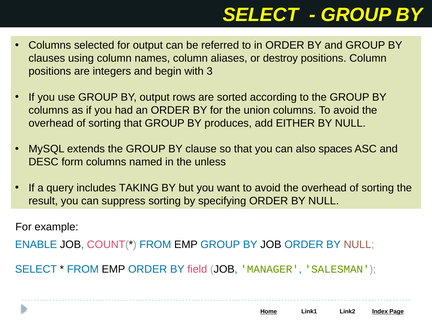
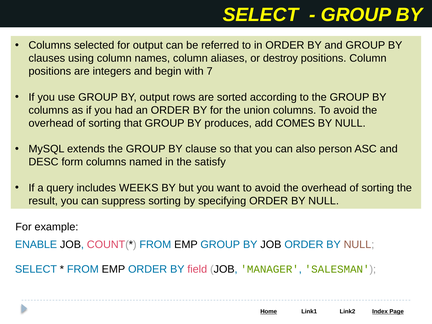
3: 3 -> 7 (210, 71)
EITHER: EITHER -> COMES (295, 123)
spaces: spaces -> person (335, 149)
unless: unless -> satisfy (210, 162)
TAKING: TAKING -> WEEKS (139, 188)
